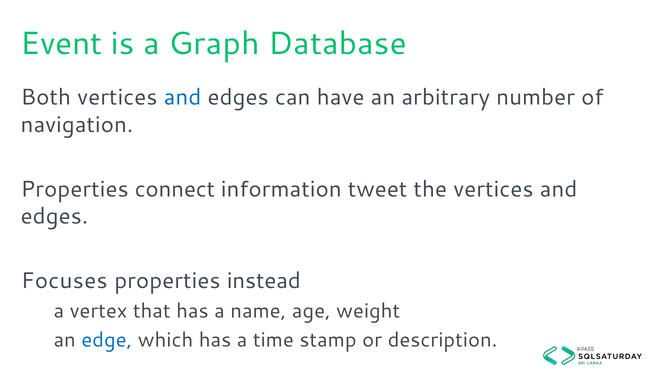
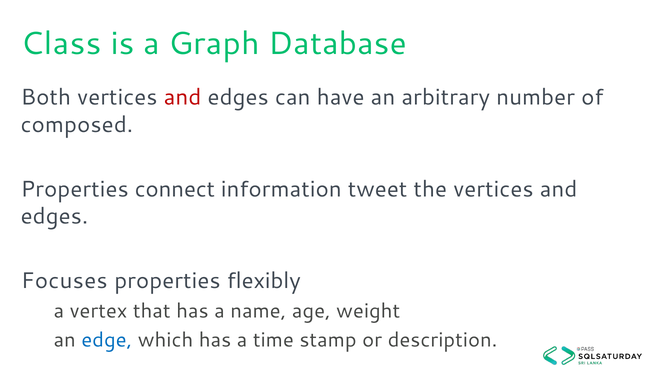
Event: Event -> Class (61, 43)
and colour: blue -> red (183, 97)
navigation: navigation -> composed (77, 124)
instead: instead -> flexibly (264, 281)
